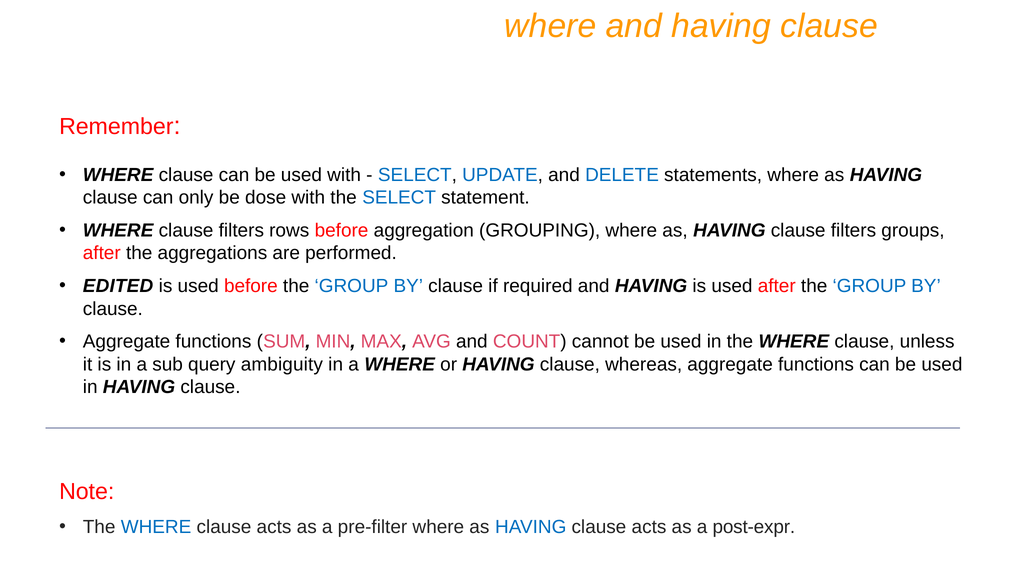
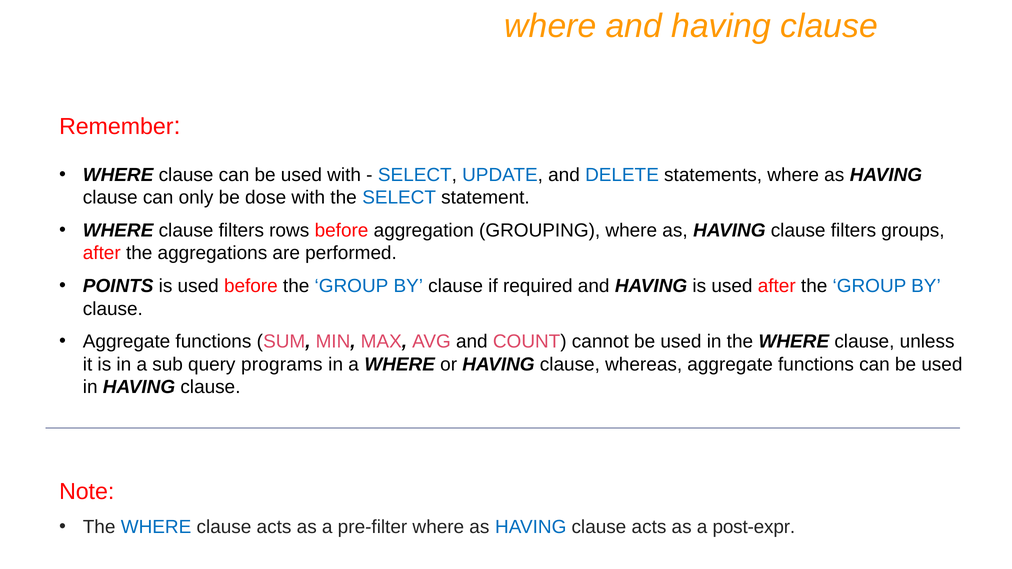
EDITED: EDITED -> POINTS (118, 286)
ambiguity: ambiguity -> programs (282, 365)
